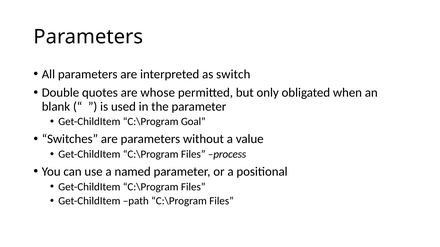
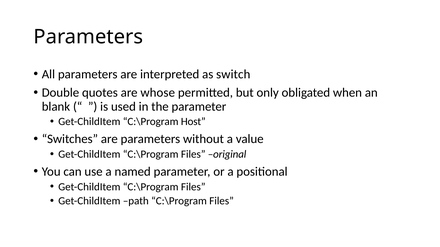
Goal: Goal -> Host (193, 122)
process: process -> original (227, 154)
